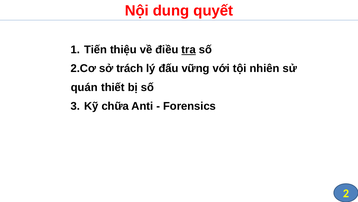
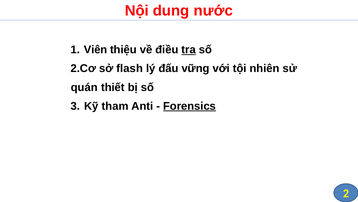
quyết: quyết -> nước (213, 11)
Tiến: Tiến -> Viên (96, 50)
trách: trách -> flash (130, 68)
chữa: chữa -> tham (115, 106)
Forensics underline: none -> present (190, 106)
